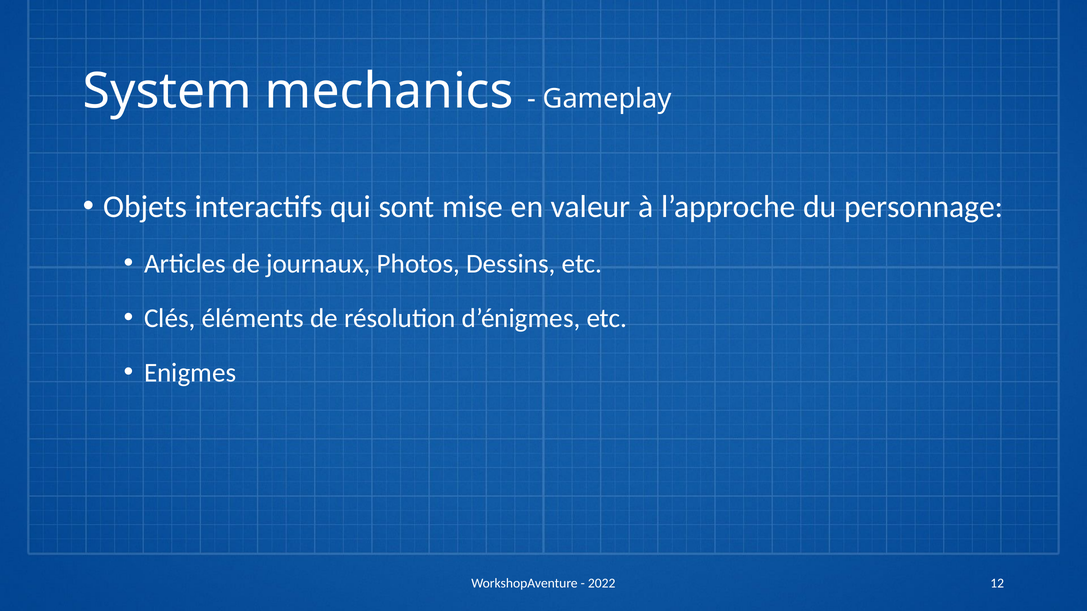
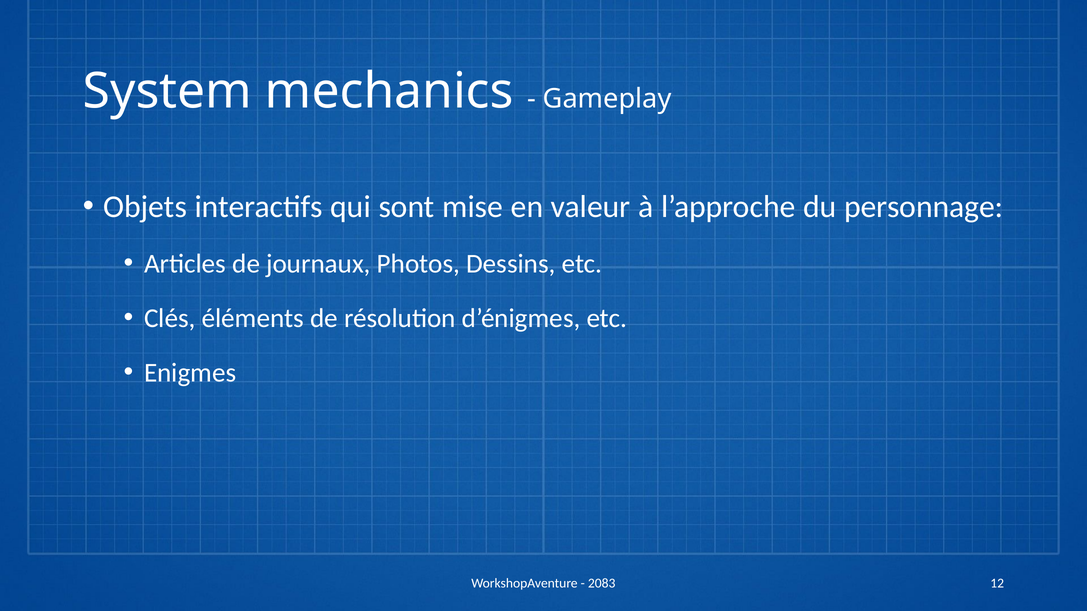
2022: 2022 -> 2083 (602, 584)
